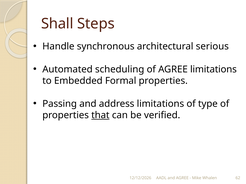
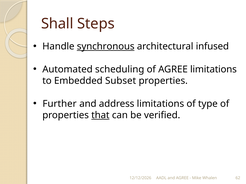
synchronous underline: none -> present (106, 47)
serious: serious -> infused (212, 47)
Formal: Formal -> Subset (121, 81)
Passing: Passing -> Further (60, 104)
